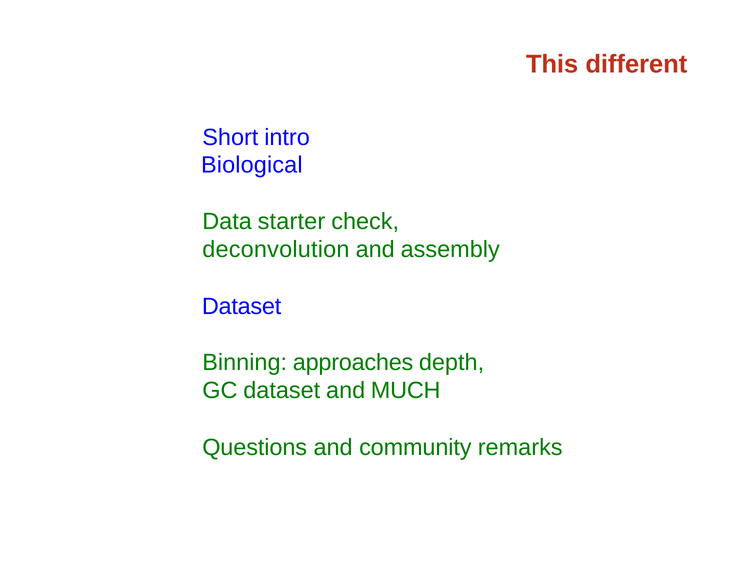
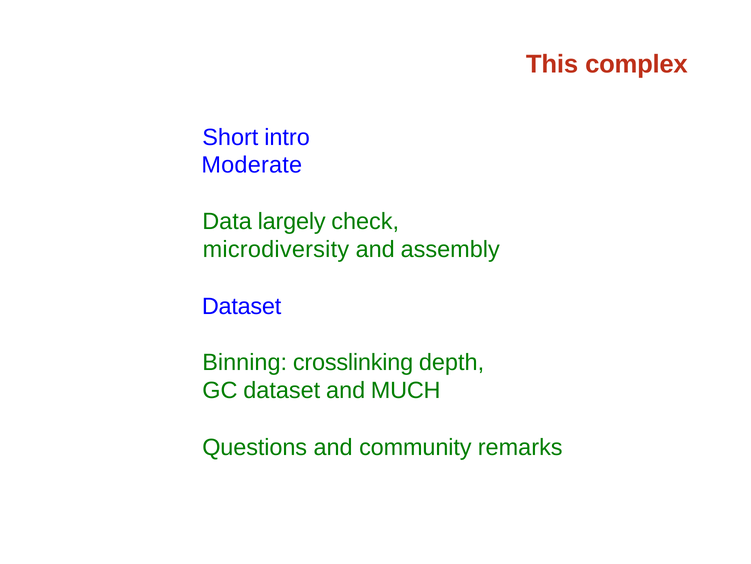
different: different -> complex (636, 64)
Biological: Biological -> Moderate (252, 165)
starter: starter -> largely (292, 221)
deconvolution: deconvolution -> microdiversity (276, 249)
approaches: approaches -> crosslinking (353, 362)
